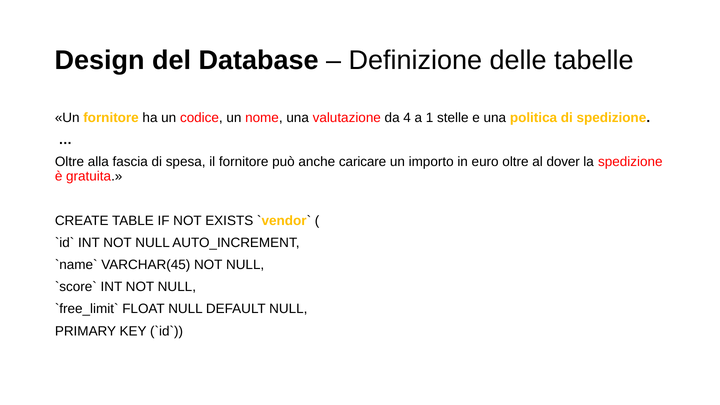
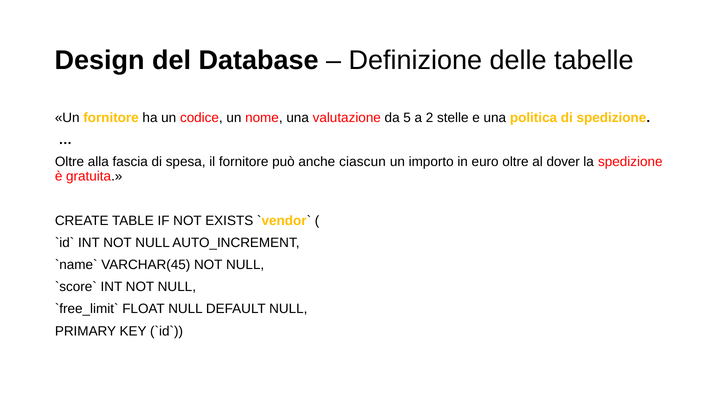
4: 4 -> 5 (407, 118)
1: 1 -> 2 (430, 118)
caricare: caricare -> ciascun (362, 162)
